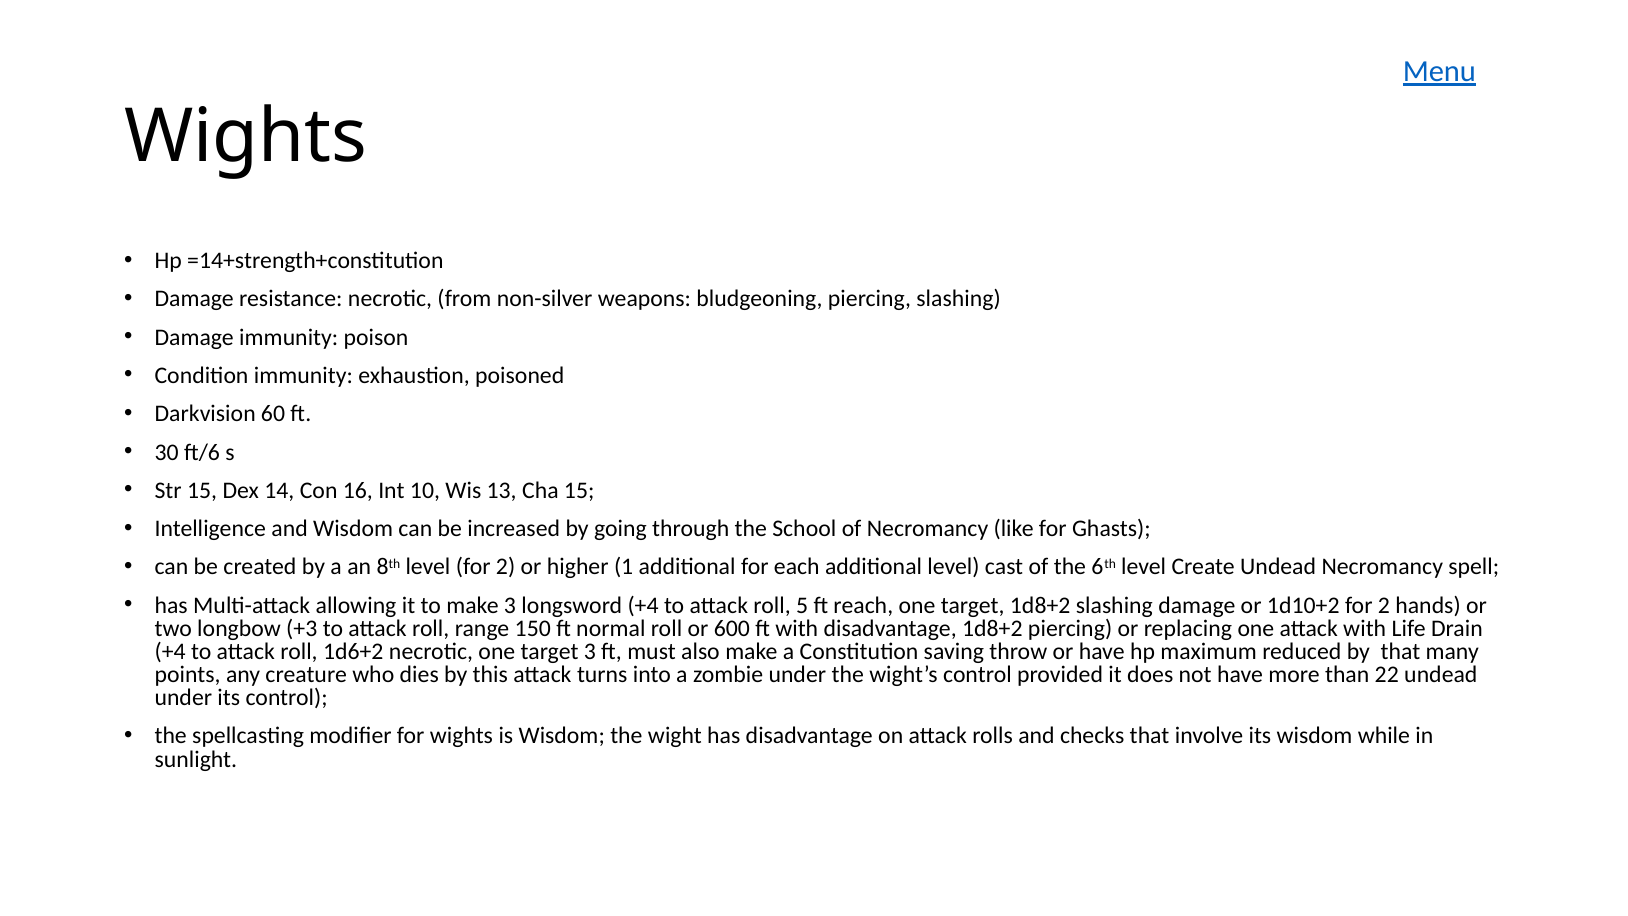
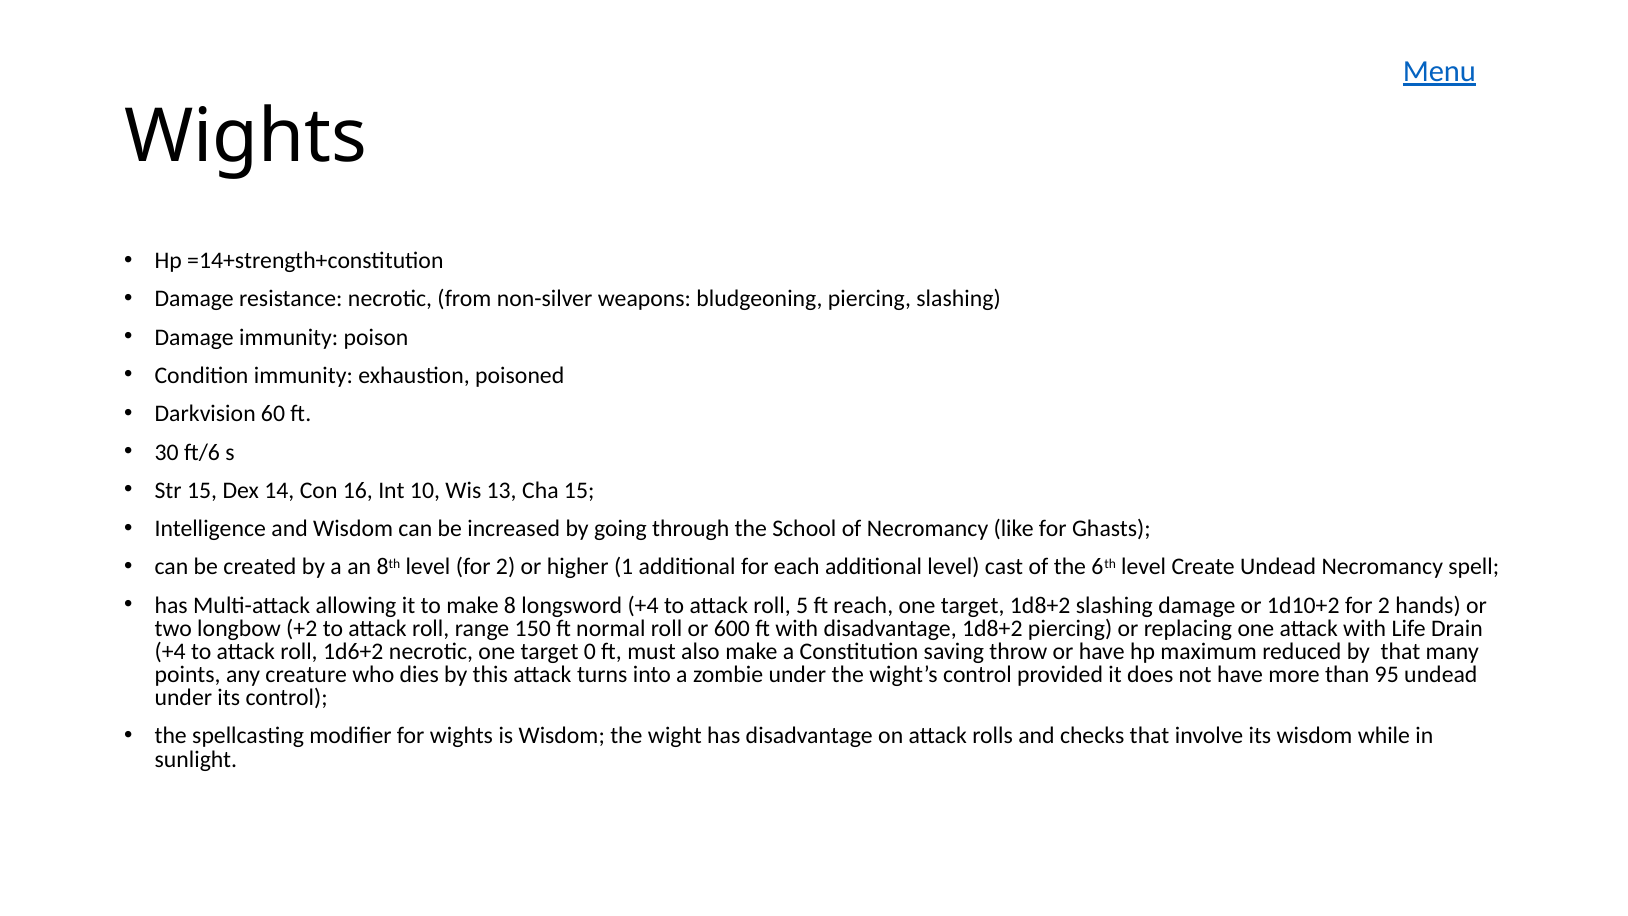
make 3: 3 -> 8 (510, 605)
+3: +3 -> +2 (302, 628)
target 3: 3 -> 0 (590, 651)
22: 22 -> 95 (1387, 675)
